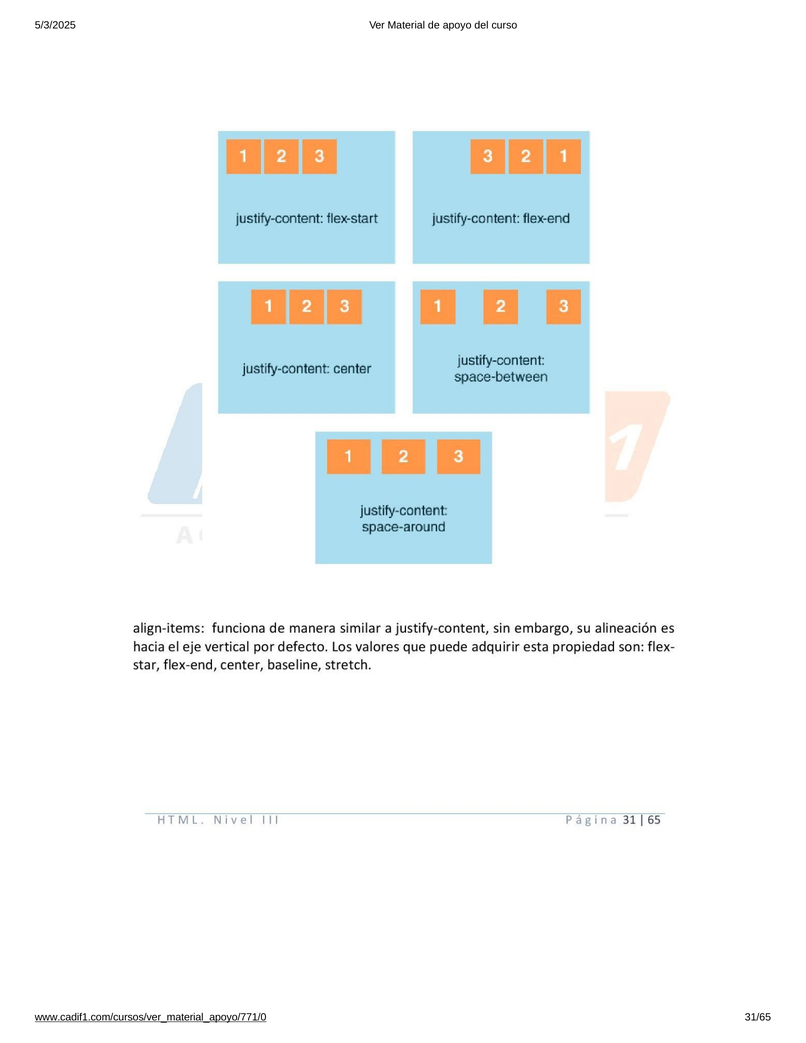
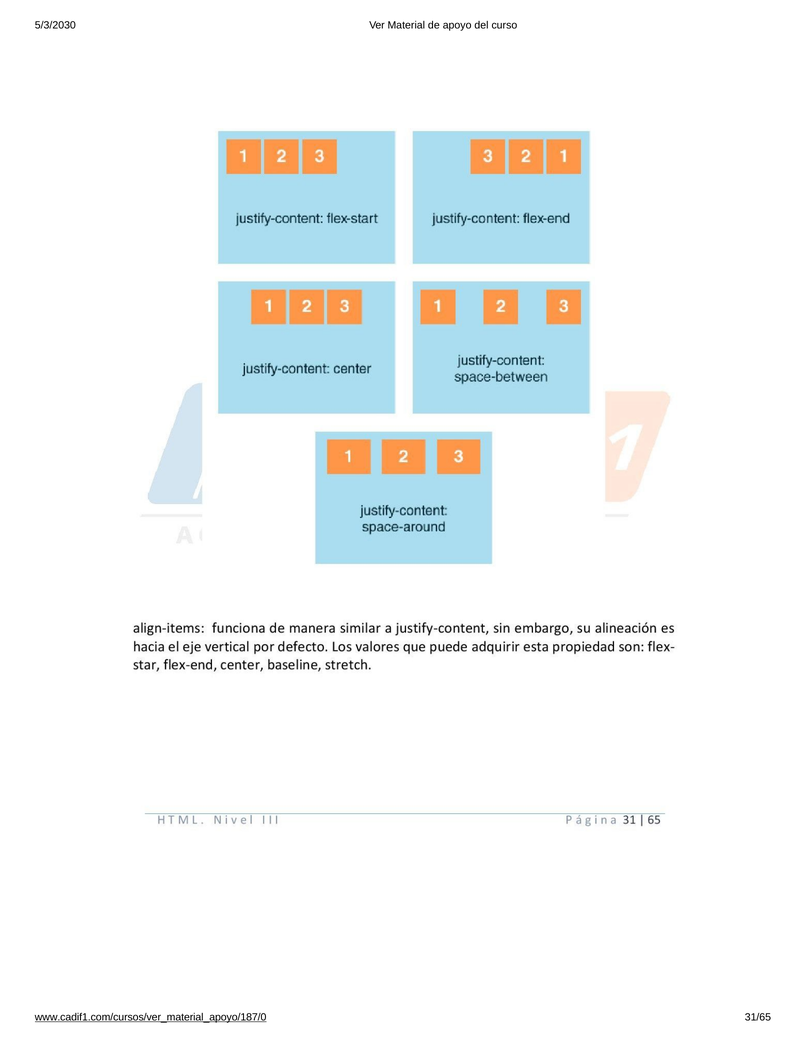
5/3/2025: 5/3/2025 -> 5/3/2030 (55, 25)
www.cadif1.com/cursos/ver_material_apoyo/771/0: www.cadif1.com/cursos/ver_material_apoyo/771/0 -> www.cadif1.com/cursos/ver_material_apoyo/187/0 (151, 1017)
